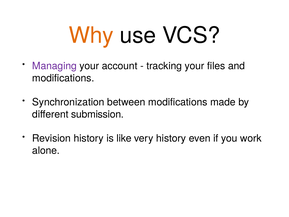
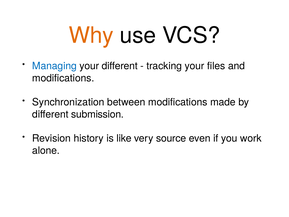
Managing colour: purple -> blue (54, 66)
your account: account -> different (120, 66)
very history: history -> source (171, 138)
